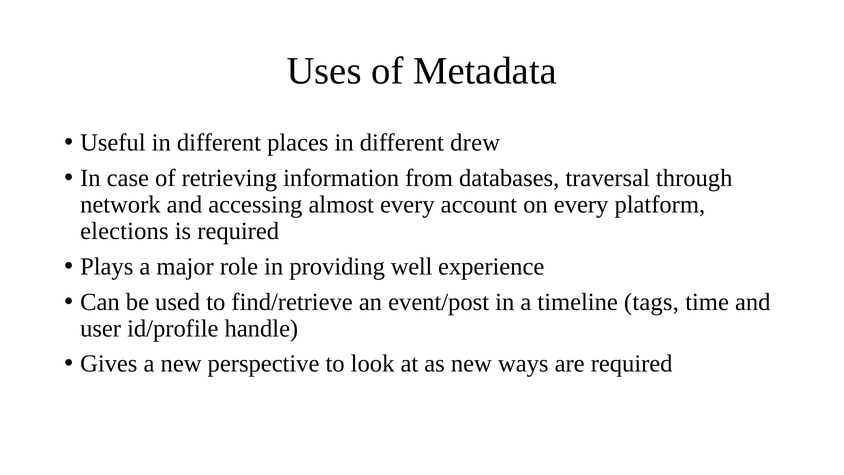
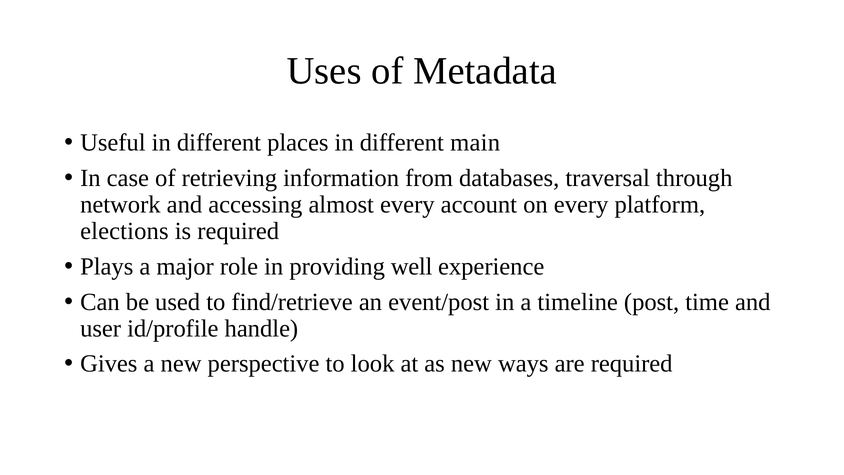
drew: drew -> main (475, 143)
tags: tags -> post (652, 302)
